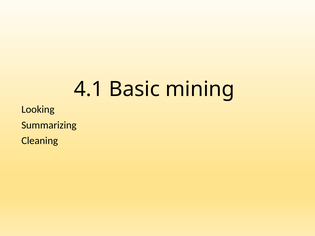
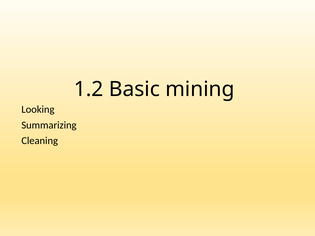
4.1: 4.1 -> 1.2 (89, 89)
